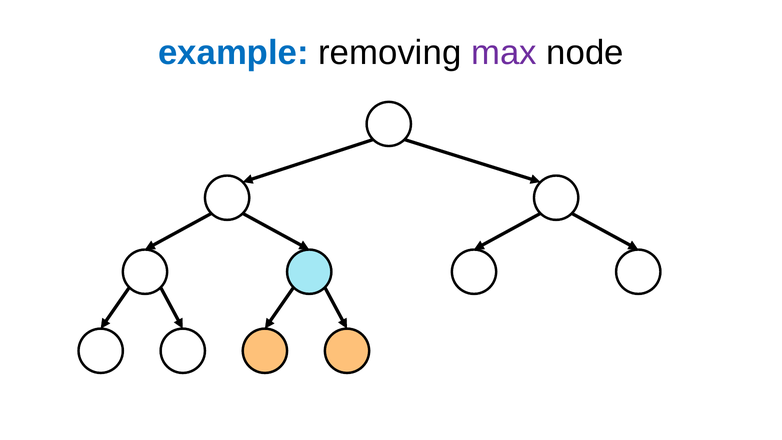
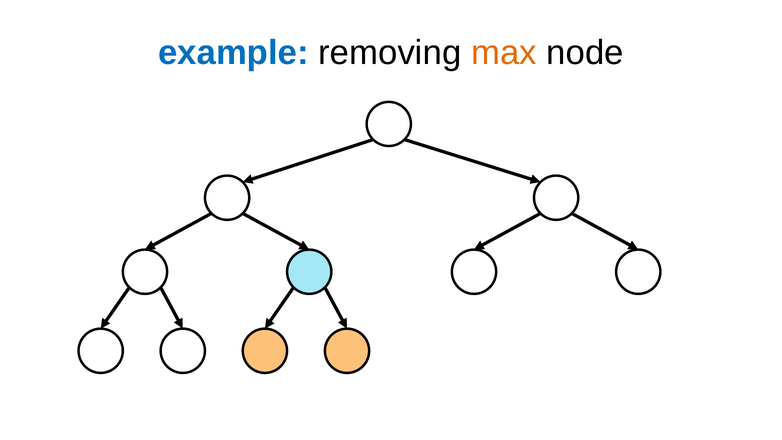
max colour: purple -> orange (504, 53)
